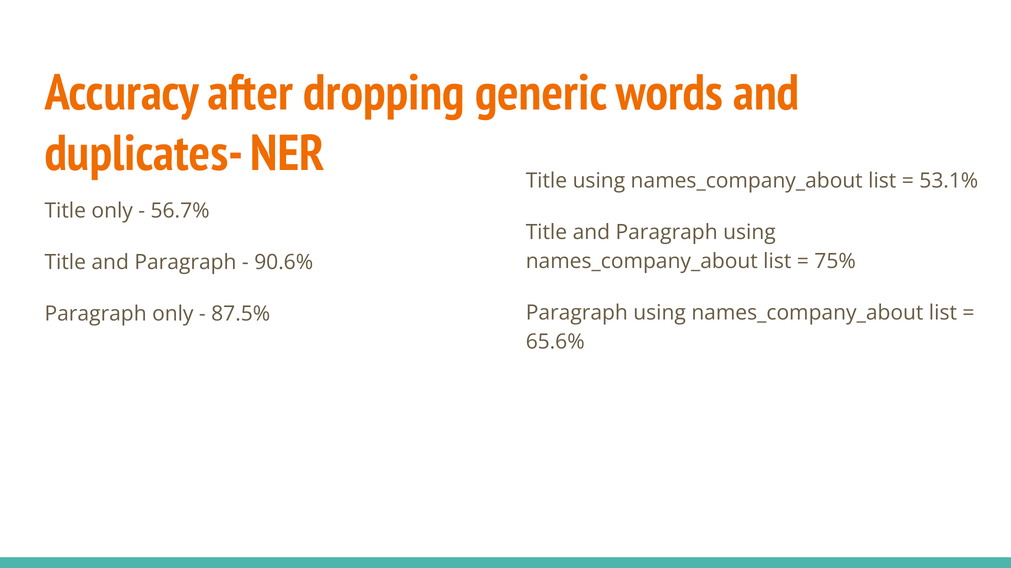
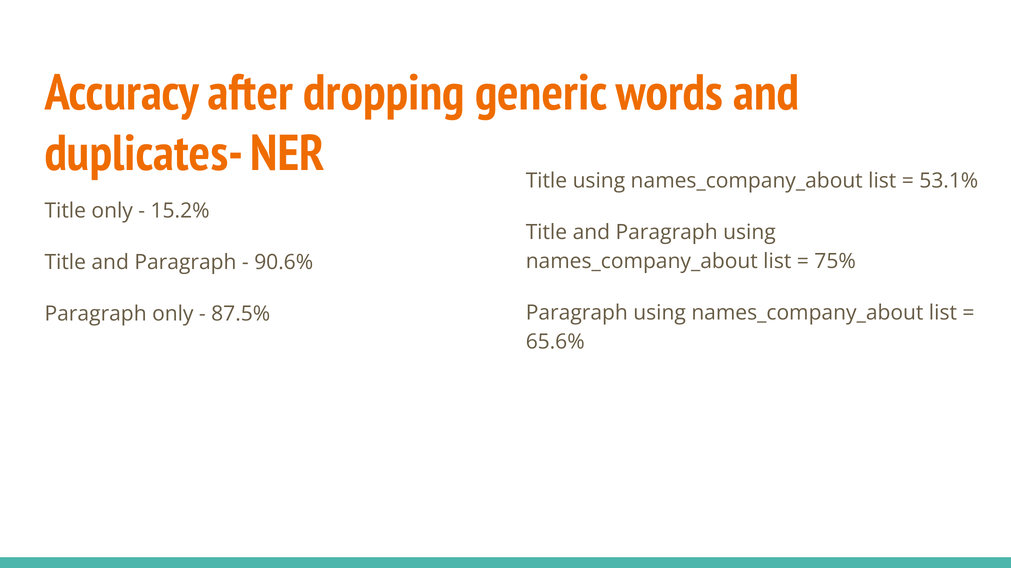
56.7%: 56.7% -> 15.2% (180, 211)
